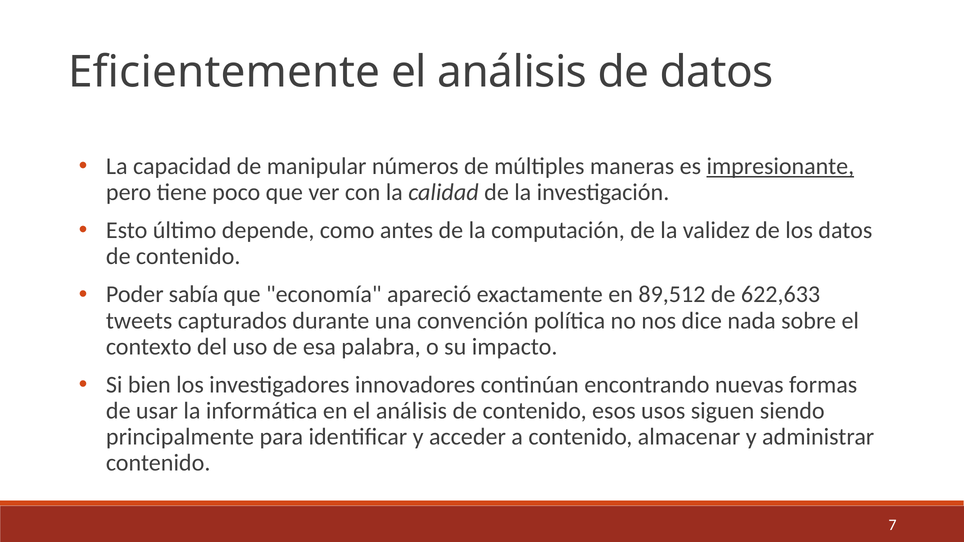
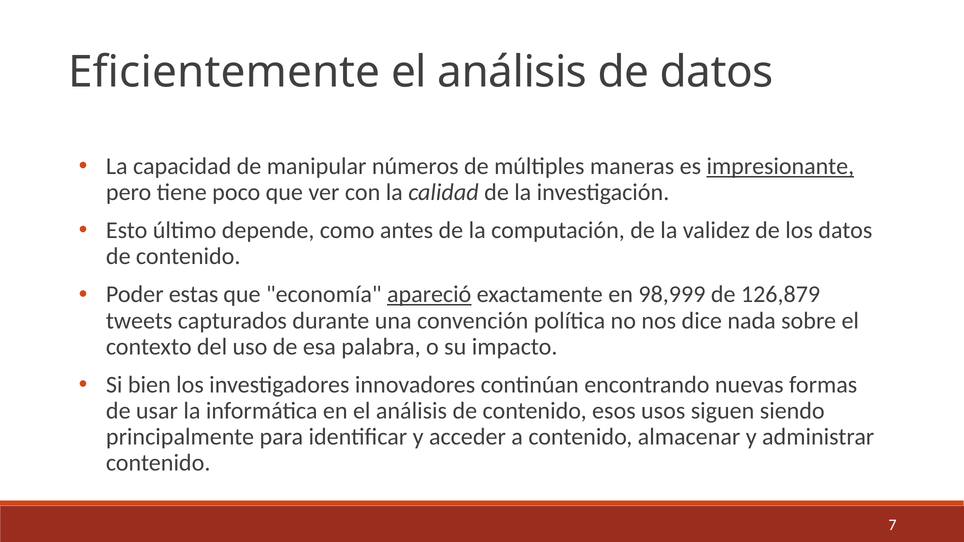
sabía: sabía -> estas (194, 295)
apareció underline: none -> present (429, 295)
89,512: 89,512 -> 98,999 (672, 295)
622,633: 622,633 -> 126,879 (781, 295)
